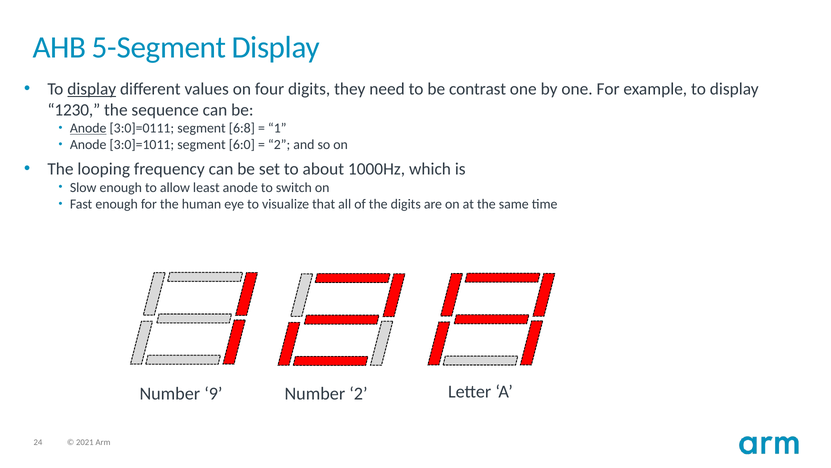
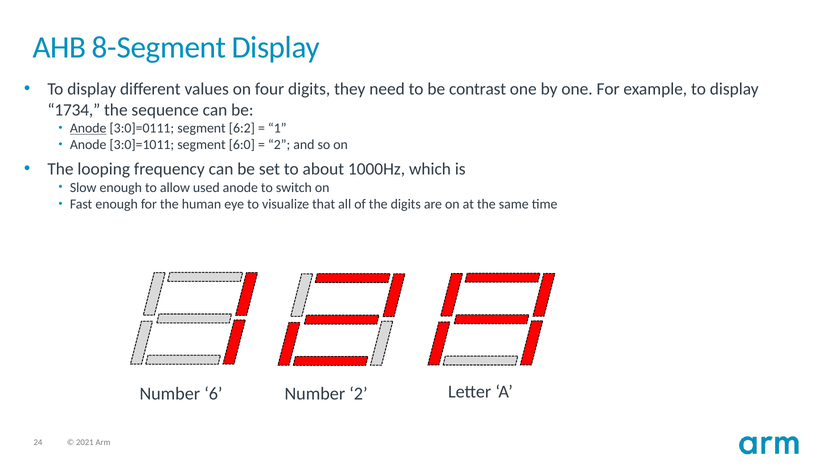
5-Segment: 5-Segment -> 8-Segment (159, 48)
display underline: present -> none (92, 89)
1230: 1230 -> 1734 (74, 110)
6:8: 6:8 -> 6:2 (242, 128)
least: least -> used (206, 187)
9: 9 -> 6 (213, 393)
